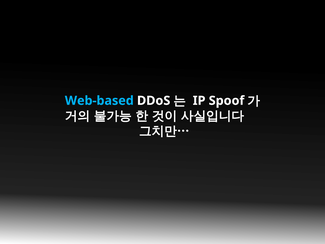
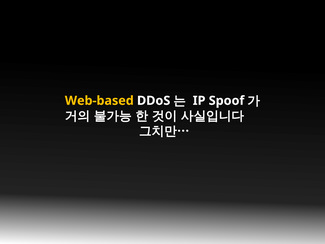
Web-based colour: light blue -> yellow (99, 101)
